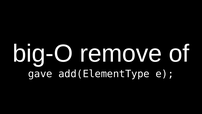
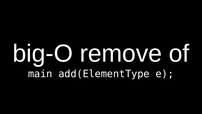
gave: gave -> main (40, 74)
